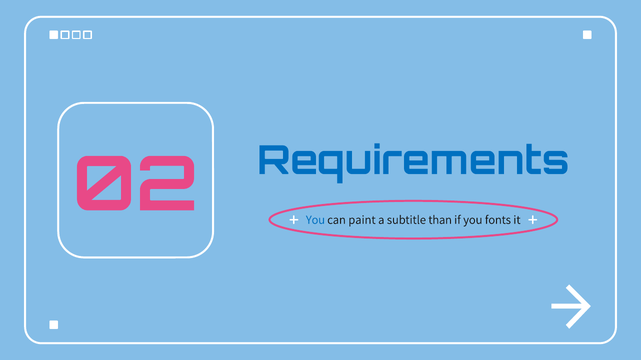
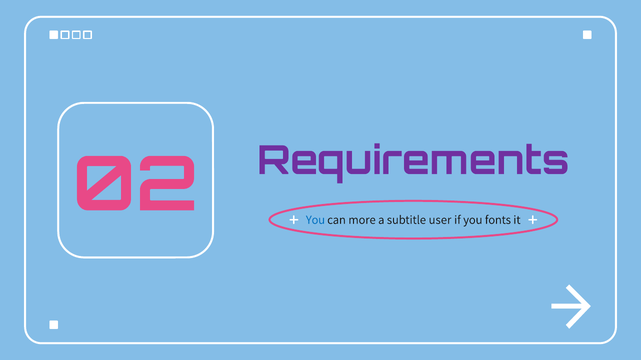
Requirements colour: blue -> purple (413, 161)
paint: paint -> more (362, 220)
than: than -> user (440, 220)
